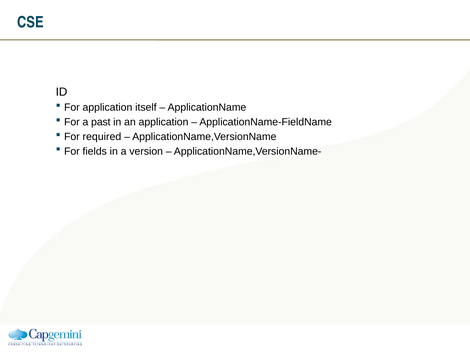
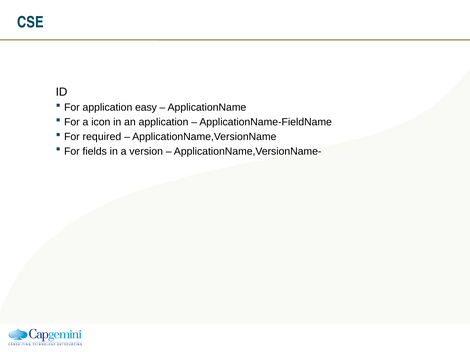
itself: itself -> easy (146, 108)
past: past -> icon (101, 122)
